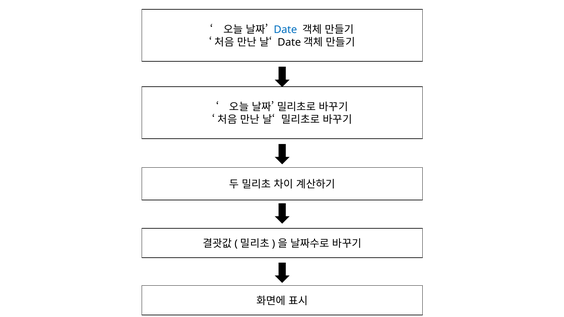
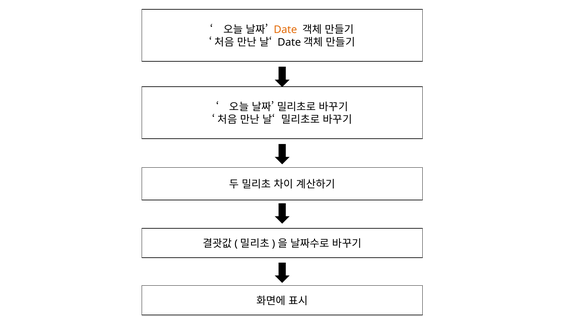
Date colour: blue -> orange (285, 30)
